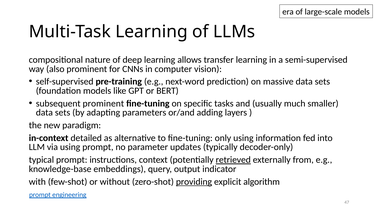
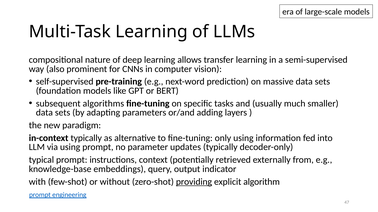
subsequent prominent: prominent -> algorithms (103, 104)
in-context detailed: detailed -> typically (86, 138)
retrieved underline: present -> none (233, 160)
